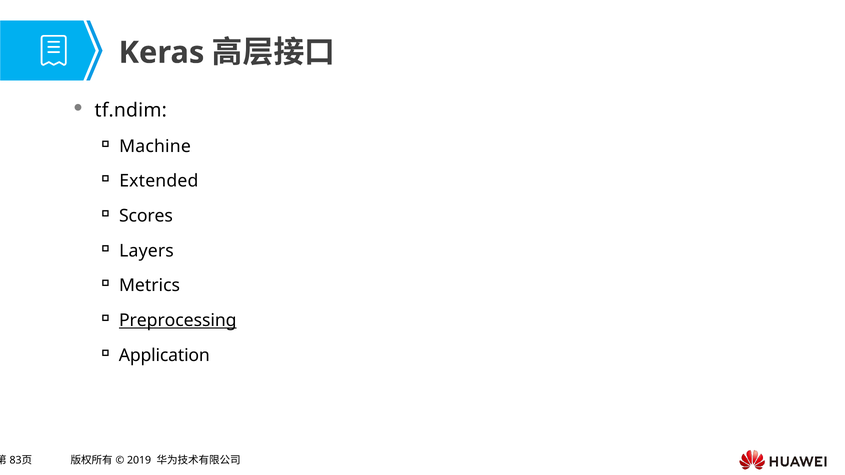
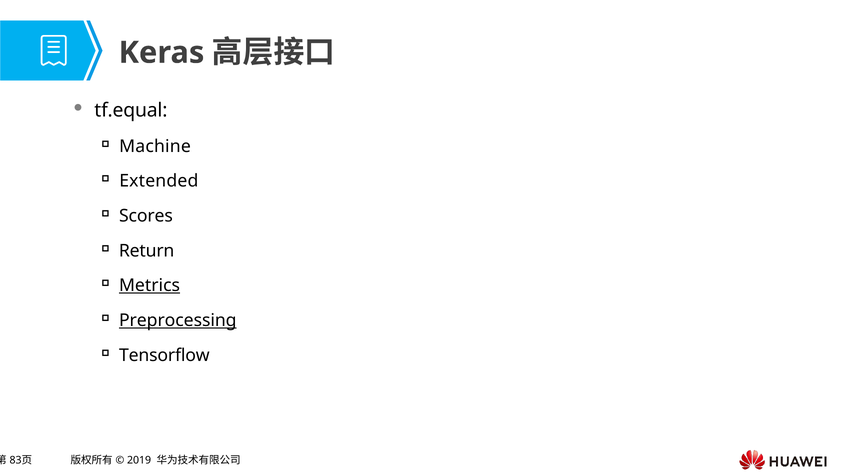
tf.ndim: tf.ndim -> tf.equal (131, 111)
Layers: Layers -> Return (147, 251)
Metrics underline: none -> present (150, 286)
Application: Application -> Tensorflow (164, 355)
